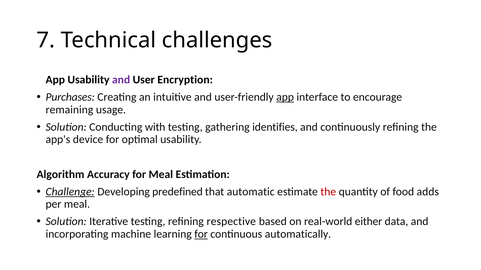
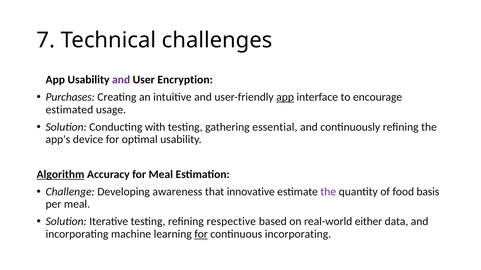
remaining: remaining -> estimated (69, 110)
identifies: identifies -> essential (275, 127)
Algorithm underline: none -> present (61, 175)
Challenge underline: present -> none (70, 192)
predefined: predefined -> awareness (177, 192)
automatic: automatic -> innovative (251, 192)
the colour: red -> purple (328, 192)
adds: adds -> basis (428, 192)
continuous automatically: automatically -> incorporating (298, 234)
